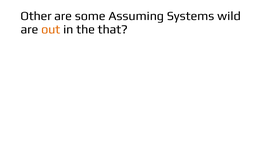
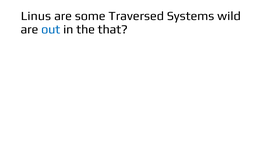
Other: Other -> Linus (36, 16)
Assuming: Assuming -> Traversed (136, 16)
out colour: orange -> blue (51, 29)
